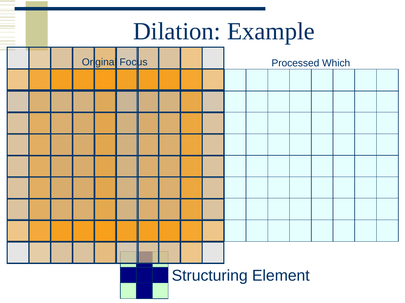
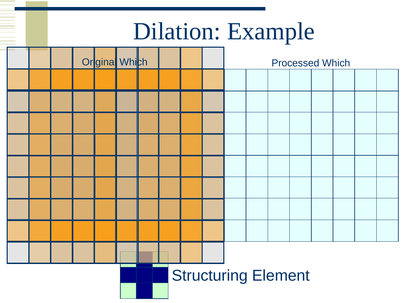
Original Focus: Focus -> Which (134, 62)
